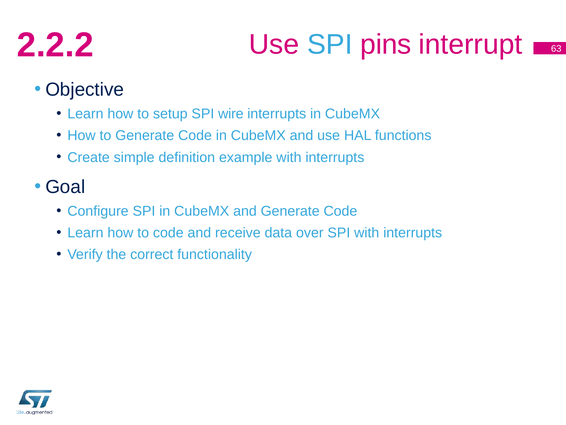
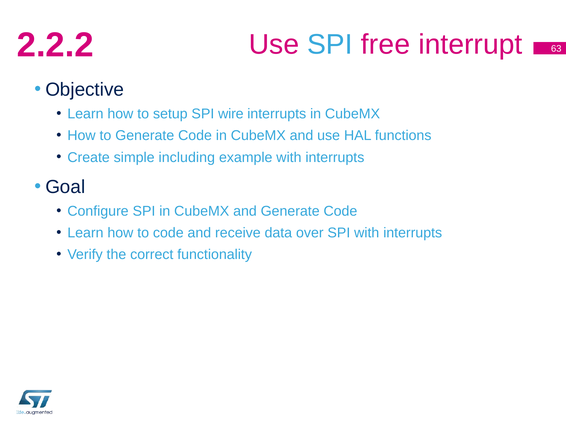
pins: pins -> free (385, 45)
definition: definition -> including (187, 157)
